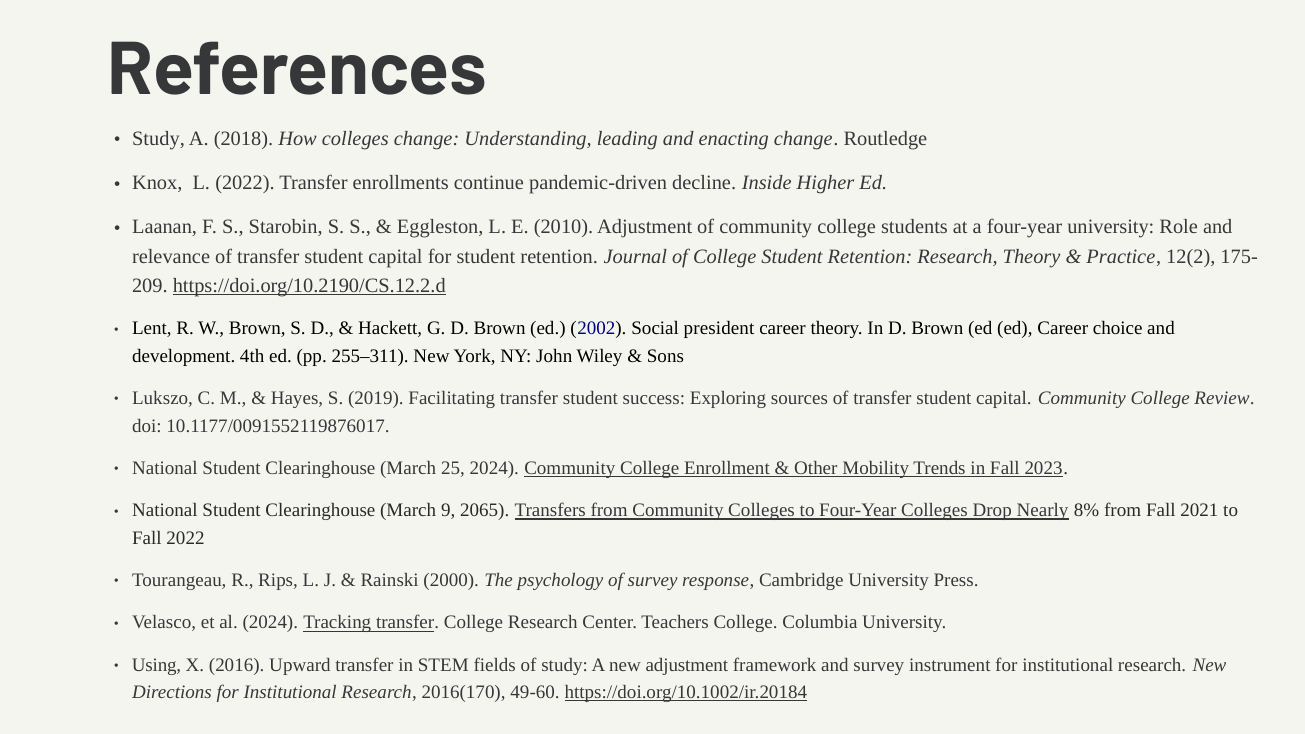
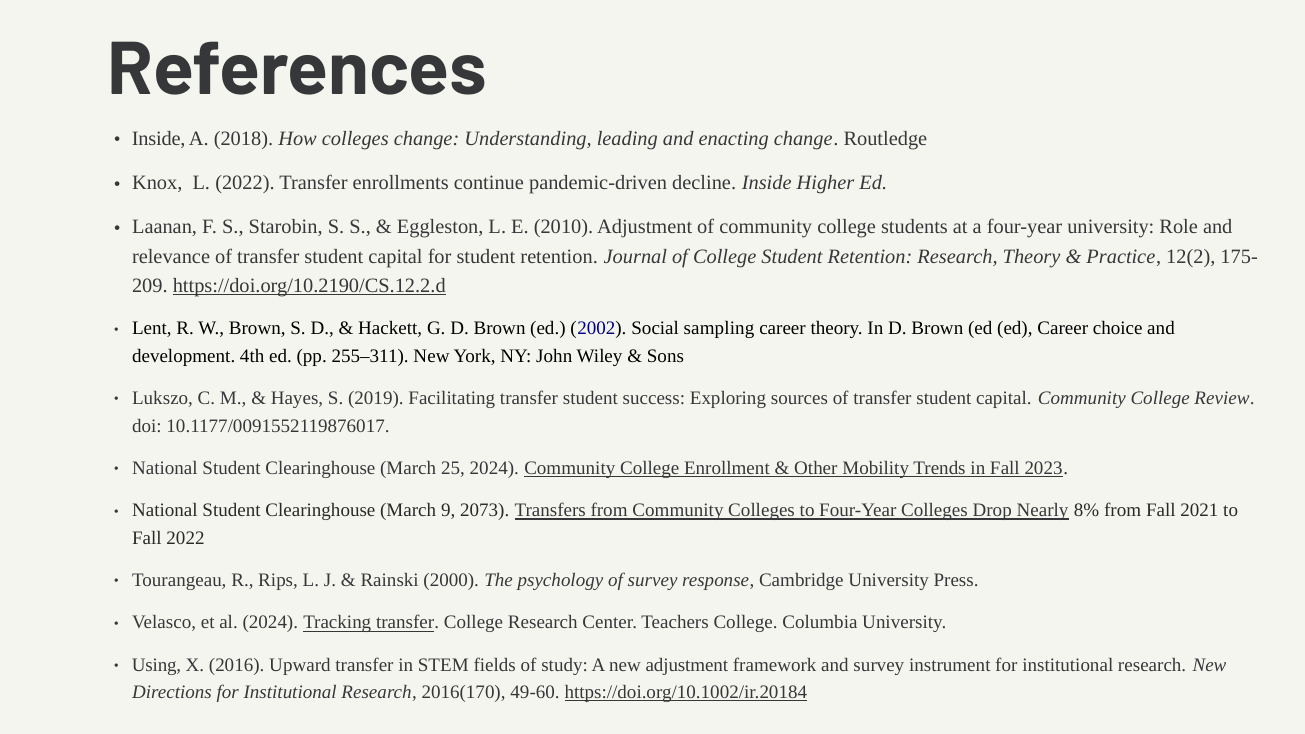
Study: Study -> Inside (159, 138)
president: president -> sampling (719, 329)
2065: 2065 -> 2073 (485, 511)
